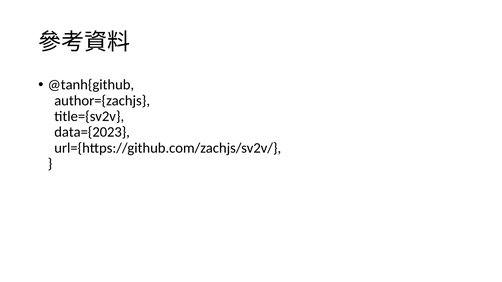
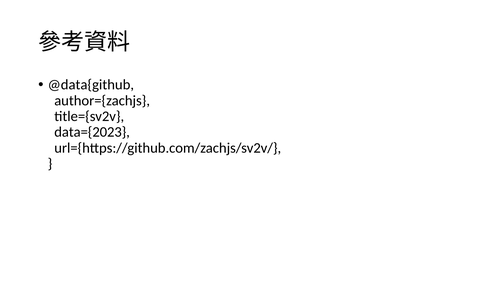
@tanh{github: @tanh{github -> @data{github (91, 85)
